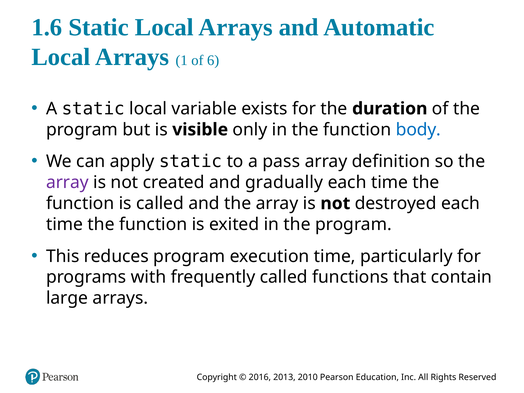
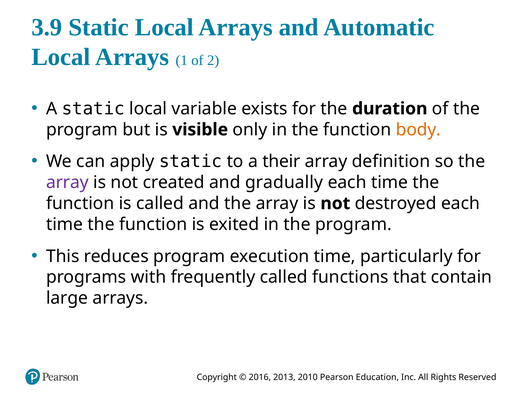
1.6: 1.6 -> 3.9 (47, 27)
6: 6 -> 2 (213, 60)
body colour: blue -> orange (418, 130)
pass: pass -> their (281, 161)
